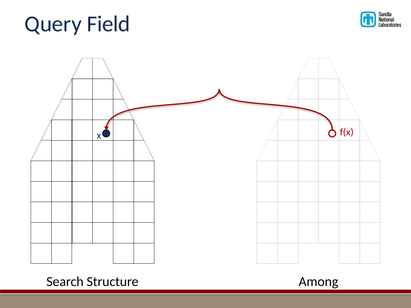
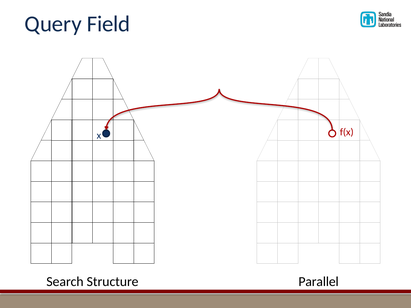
Among: Among -> Parallel (319, 282)
